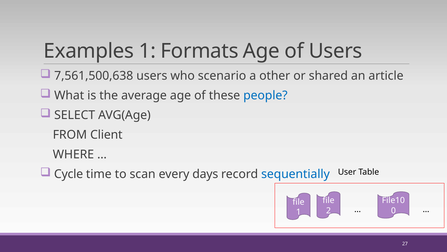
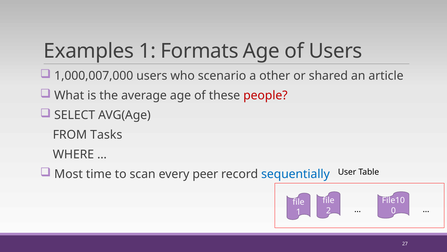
7,561,500,638: 7,561,500,638 -> 1,000,007,000 (94, 76)
people colour: blue -> red (265, 95)
Client: Client -> Tasks (106, 135)
Cycle: Cycle -> Most (69, 174)
days: days -> peer (205, 174)
